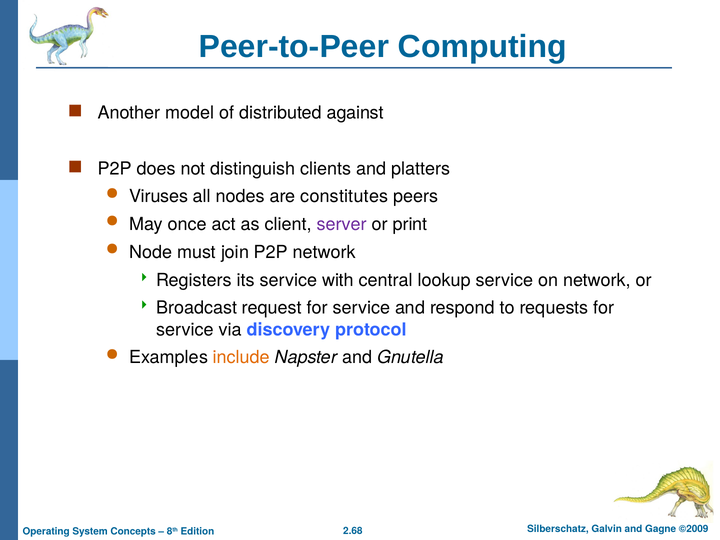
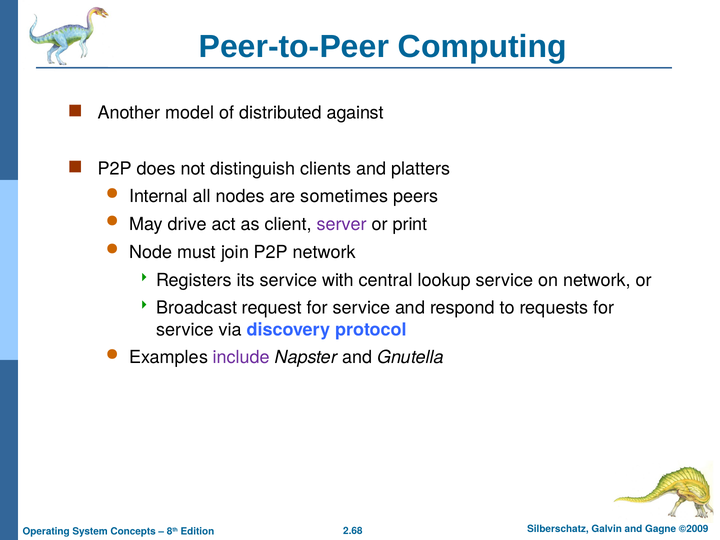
Viruses: Viruses -> Internal (159, 196)
constitutes: constitutes -> sometimes (344, 196)
once: once -> drive (187, 224)
include colour: orange -> purple (241, 358)
